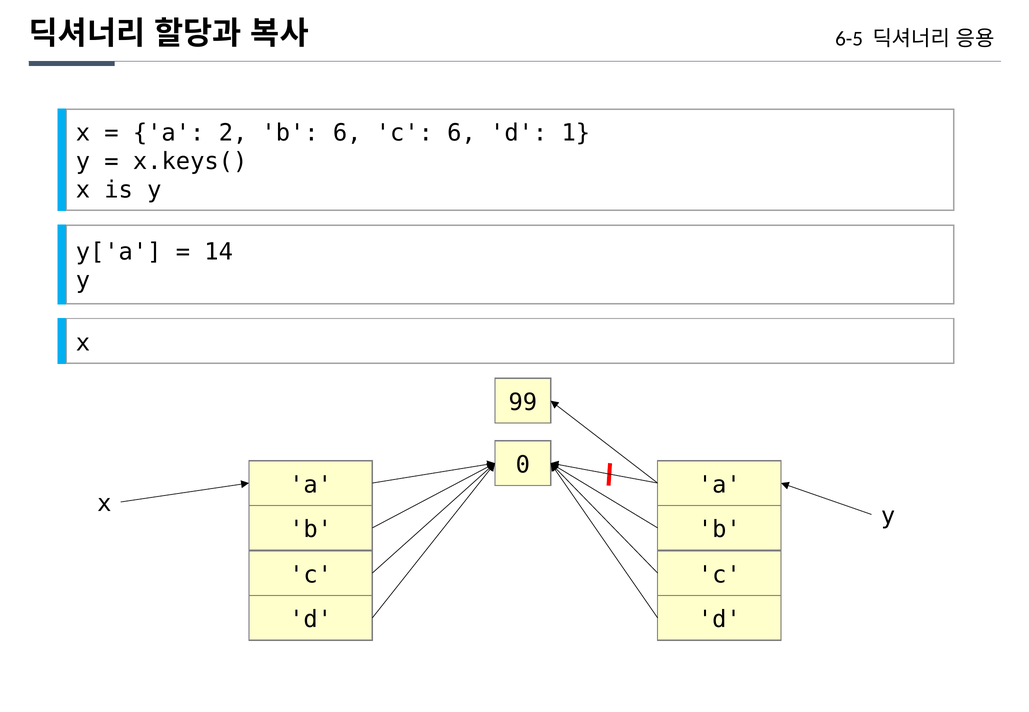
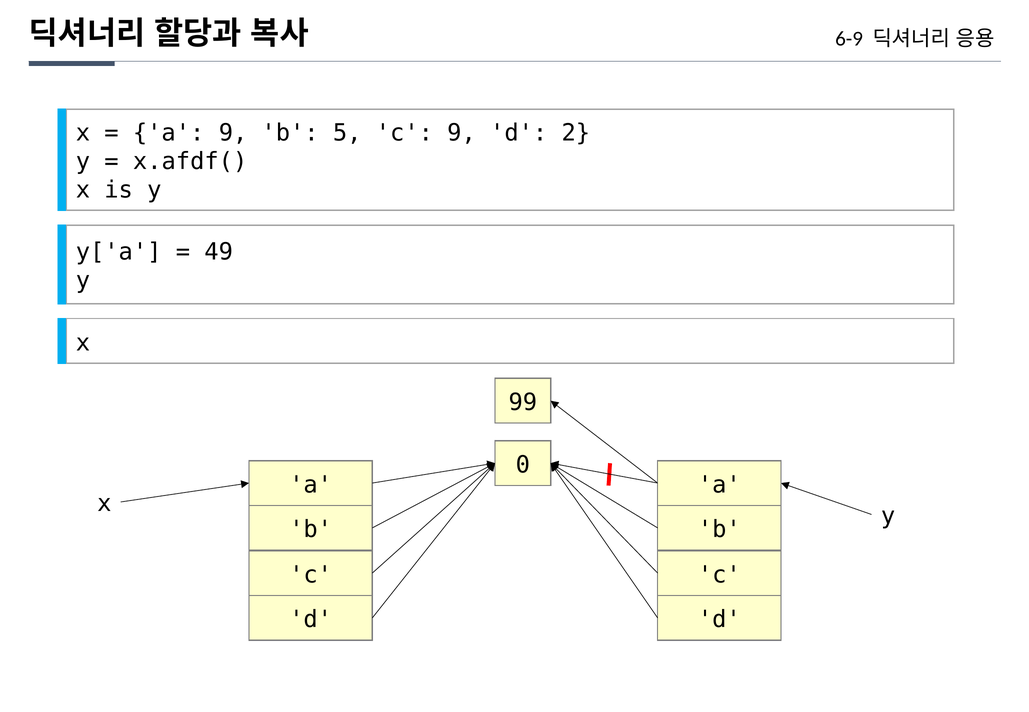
6-5: 6-5 -> 6-9 (849, 39)
a 2: 2 -> 9 (233, 133)
b 6: 6 -> 5 (347, 133)
c 6: 6 -> 9 (462, 133)
1: 1 -> 2 (576, 133)
x.keys(: x.keys( -> x.afdf( (190, 161)
14: 14 -> 49 (219, 252)
